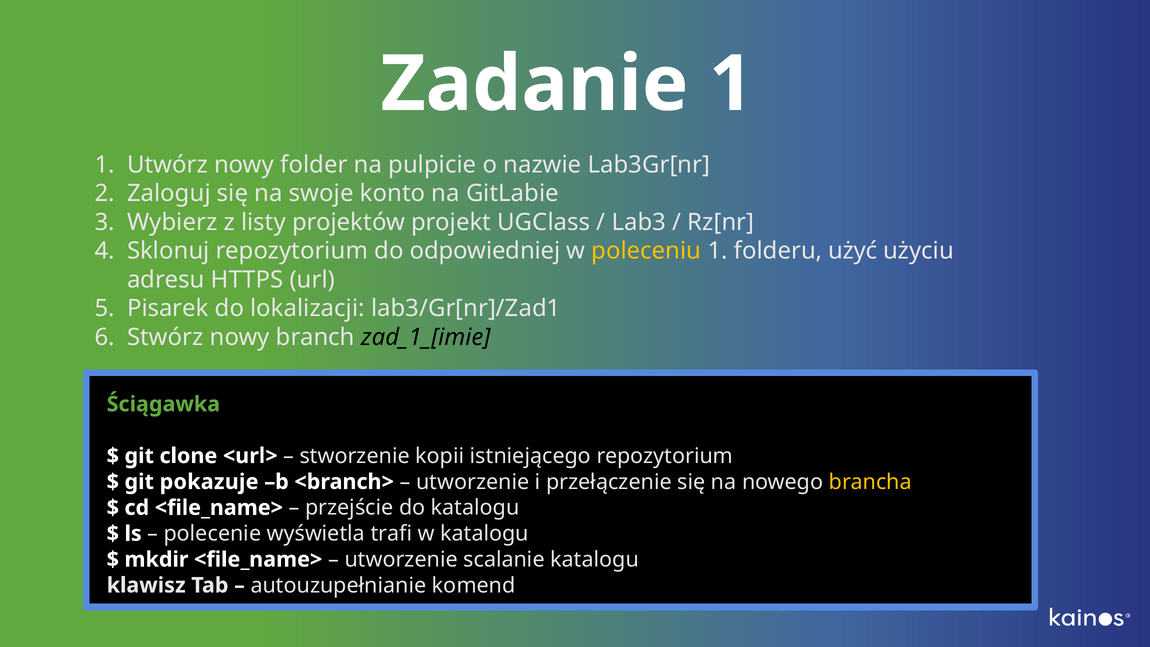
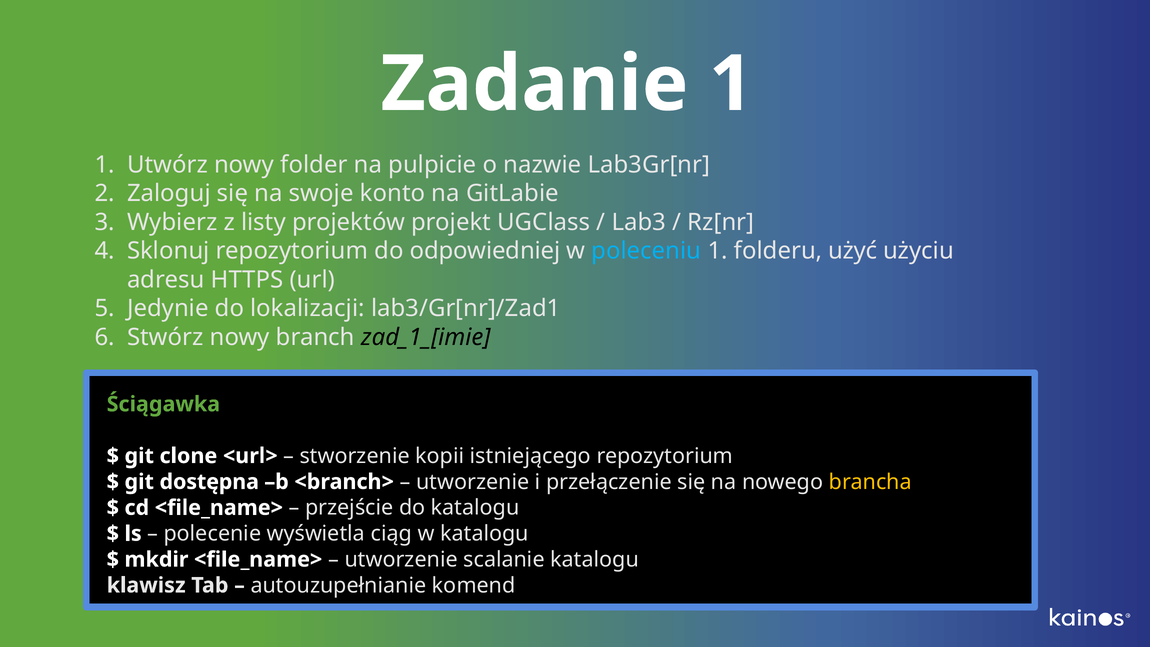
poleceniu colour: yellow -> light blue (646, 251)
Pisarek: Pisarek -> Jedynie (168, 308)
pokazuje: pokazuje -> dostępna (209, 482)
trafi: trafi -> ciąg (391, 534)
